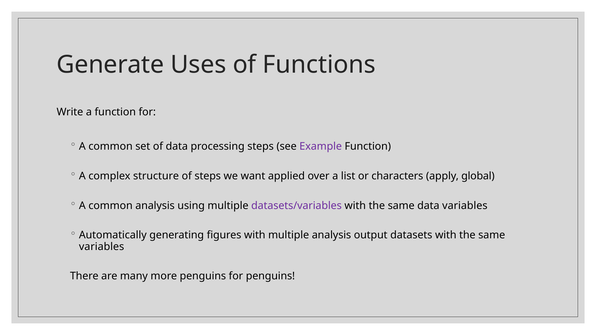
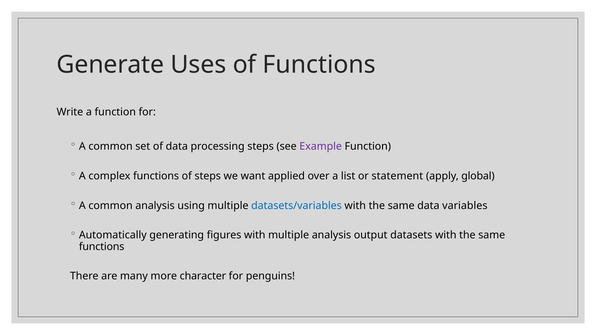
complex structure: structure -> functions (156, 176)
characters: characters -> statement (397, 176)
datasets/variables colour: purple -> blue (296, 206)
variables: variables -> functions (102, 247)
more penguins: penguins -> character (203, 276)
